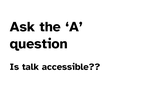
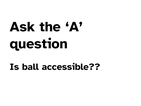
talk: talk -> ball (30, 67)
